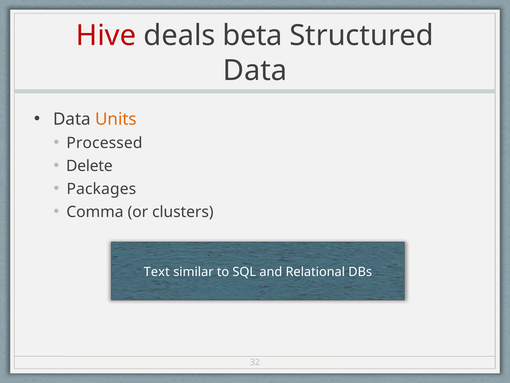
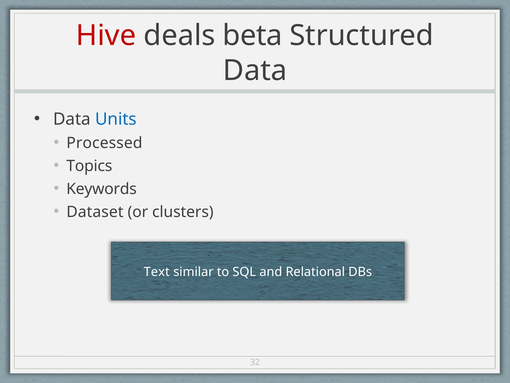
Units colour: orange -> blue (116, 119)
Delete: Delete -> Topics (89, 166)
Packages: Packages -> Keywords (102, 189)
Comma: Comma -> Dataset (95, 212)
